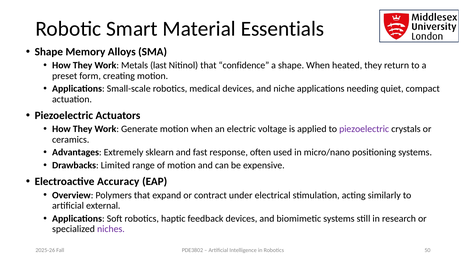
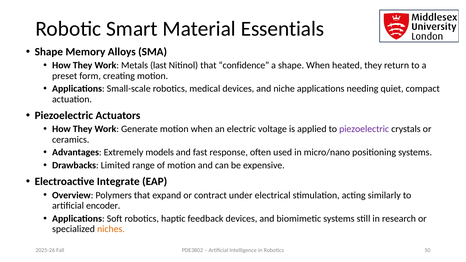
sklearn: sklearn -> models (160, 153)
Accuracy: Accuracy -> Integrate (118, 182)
external: external -> encoder (103, 206)
niches colour: purple -> orange (111, 229)
